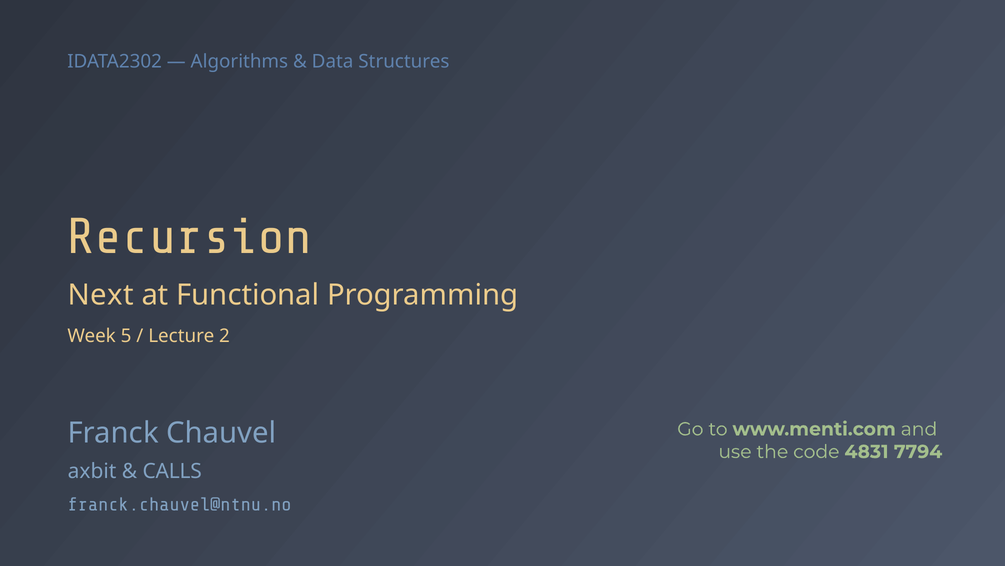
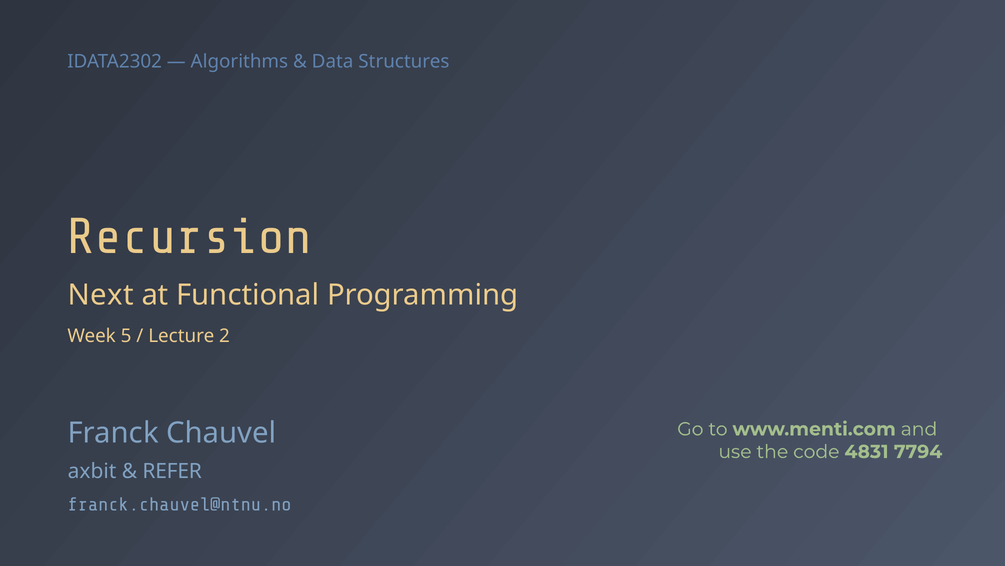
CALLS: CALLS -> REFER (172, 471)
